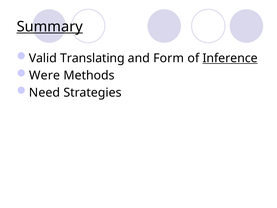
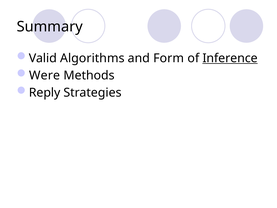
Summary underline: present -> none (50, 27)
Translating: Translating -> Algorithms (92, 58)
Need: Need -> Reply (45, 93)
